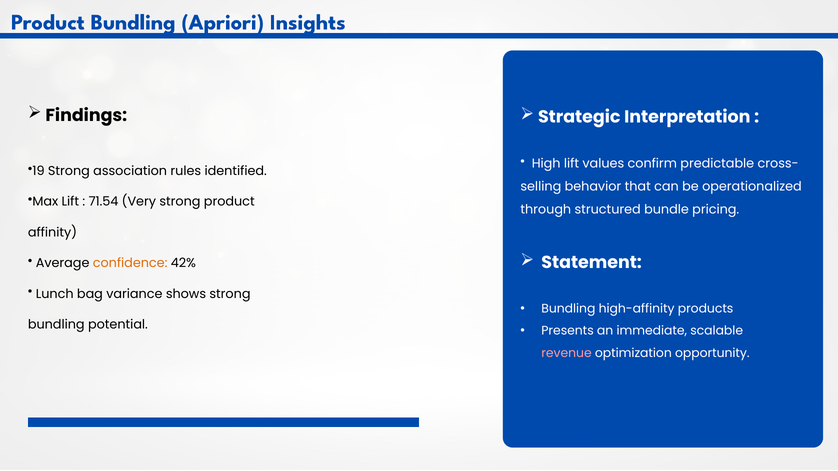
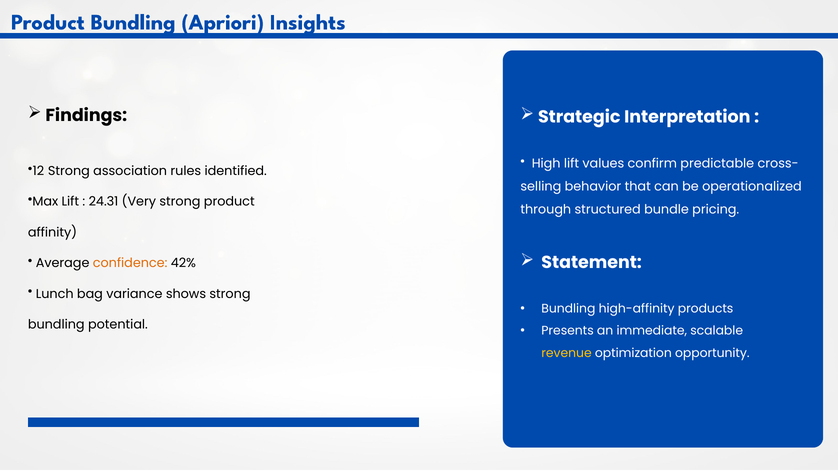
19: 19 -> 12 (38, 171)
71.54: 71.54 -> 24.31 (103, 202)
revenue colour: pink -> yellow (567, 353)
